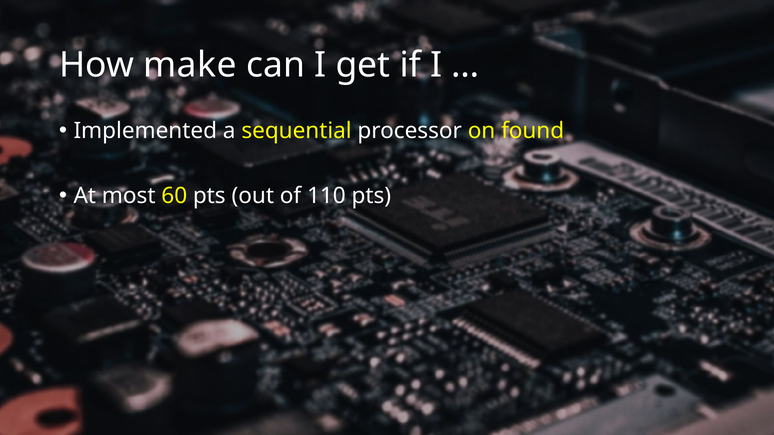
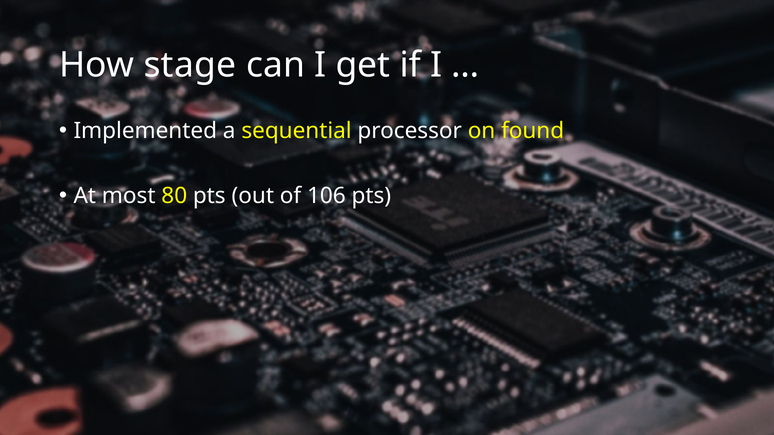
make: make -> stage (190, 65)
60: 60 -> 80 (174, 196)
110: 110 -> 106 (326, 196)
